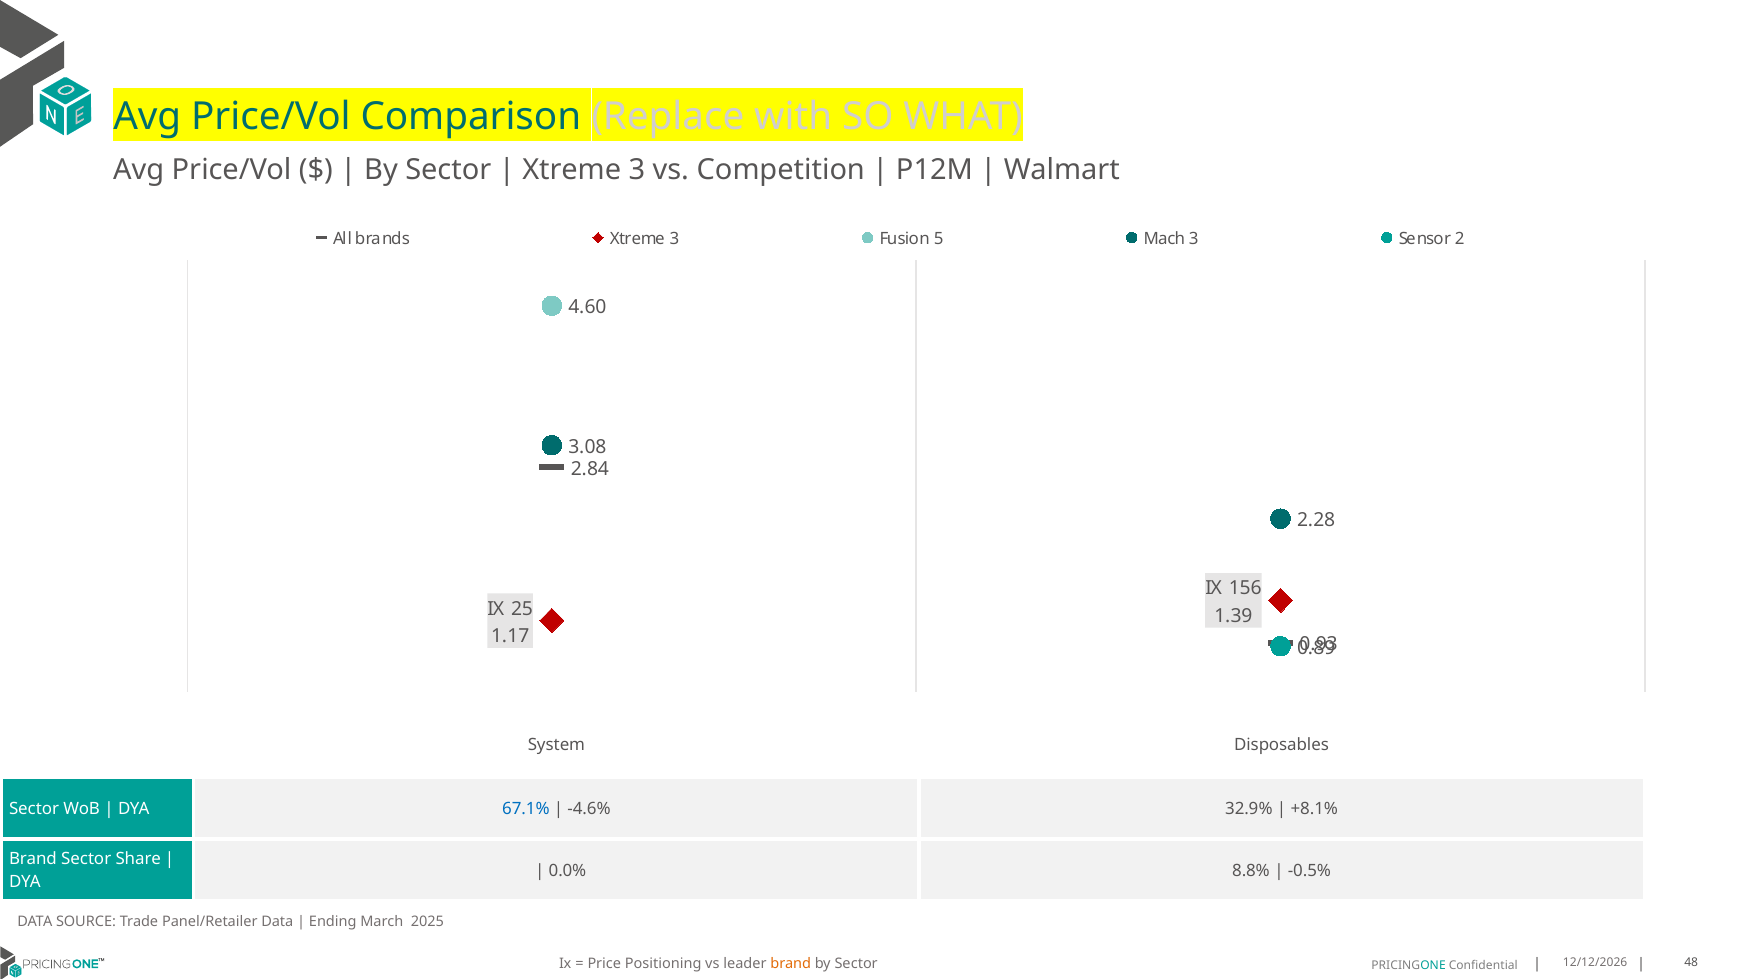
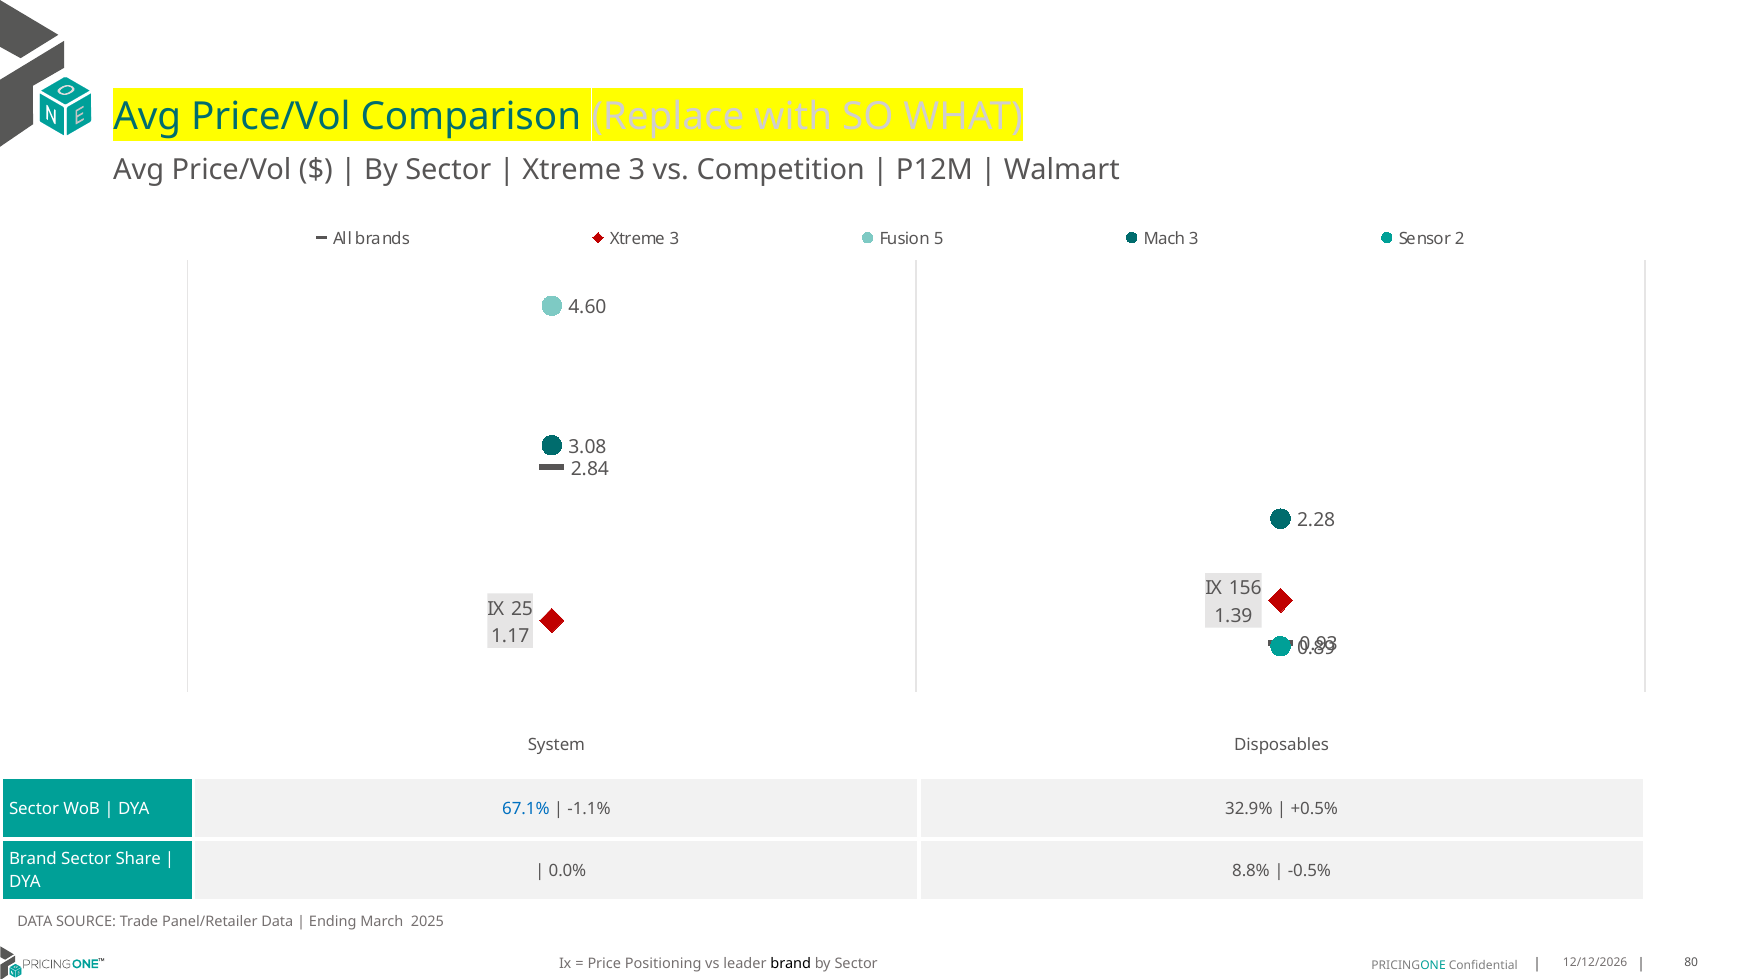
-4.6%: -4.6% -> -1.1% (589, 809)
+8.1%: +8.1% -> +0.5% (1314, 809)
brand colour: orange -> black (791, 964)
48: 48 -> 80 (1691, 963)
